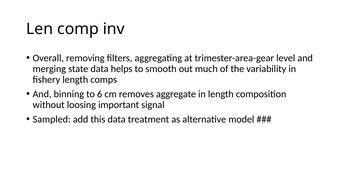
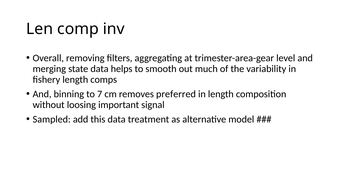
6: 6 -> 7 (100, 94)
aggregate: aggregate -> preferred (176, 94)
